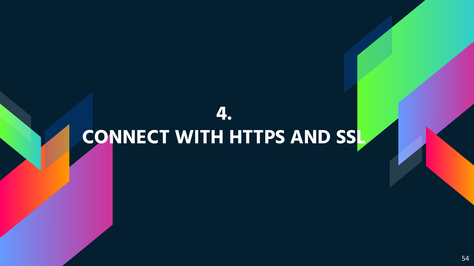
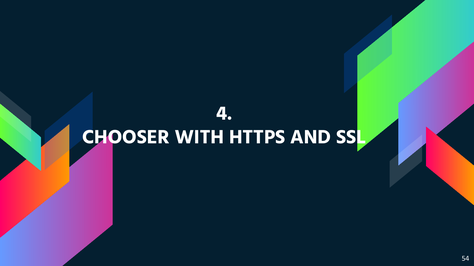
CONNECT: CONNECT -> CHOOSER (126, 137)
